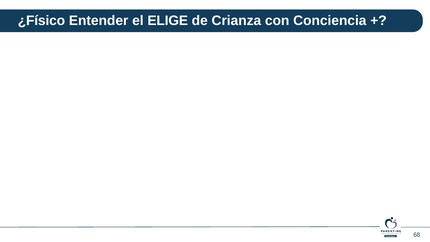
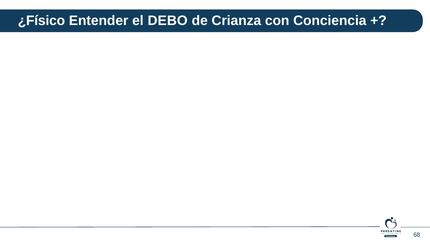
ELIGE: ELIGE -> DEBO (168, 21)
